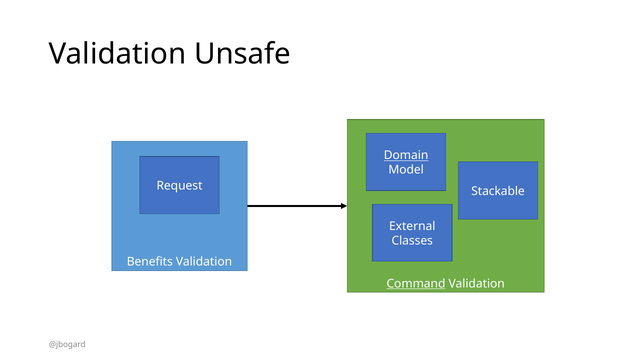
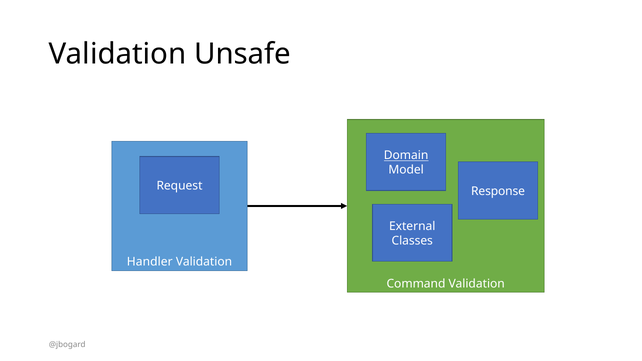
Stackable: Stackable -> Response (498, 191)
Benefits: Benefits -> Handler (150, 262)
Command underline: present -> none (416, 284)
